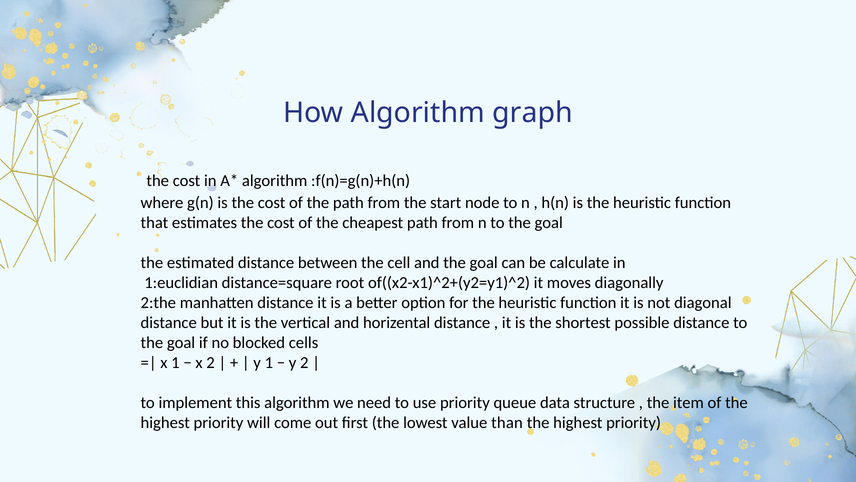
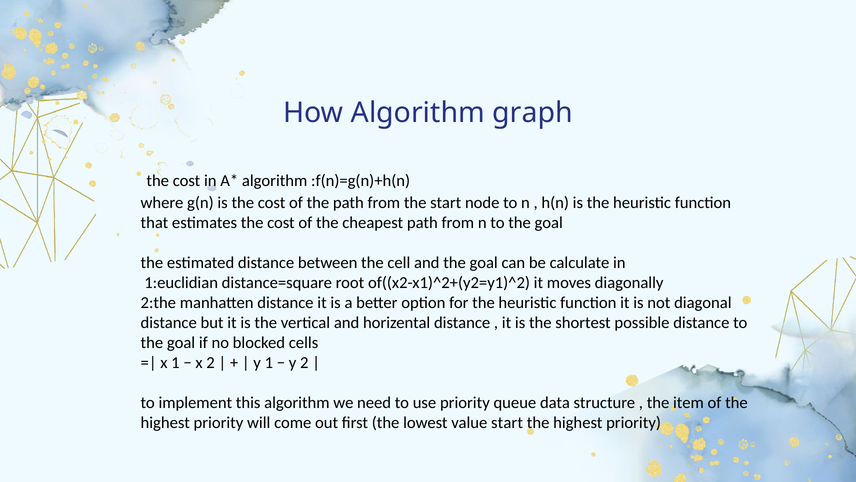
value than: than -> start (507, 422)
